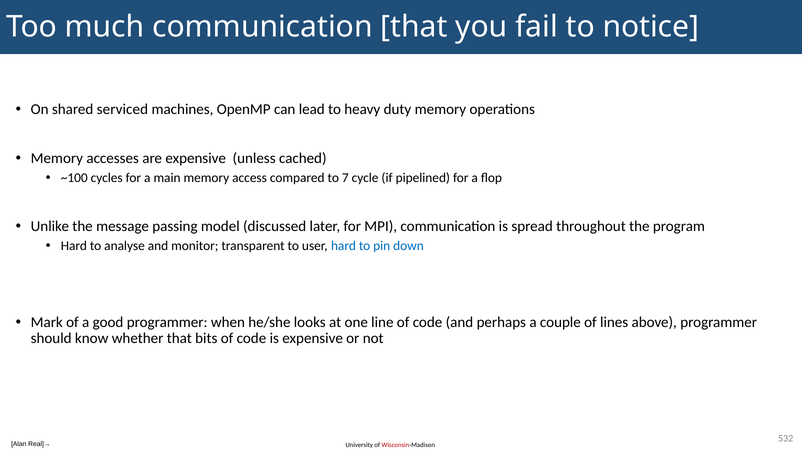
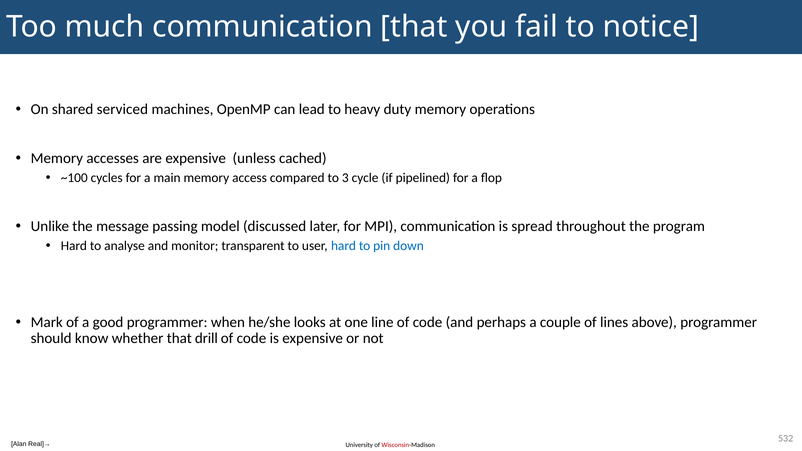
7: 7 -> 3 (345, 178)
bits: bits -> drill (206, 339)
